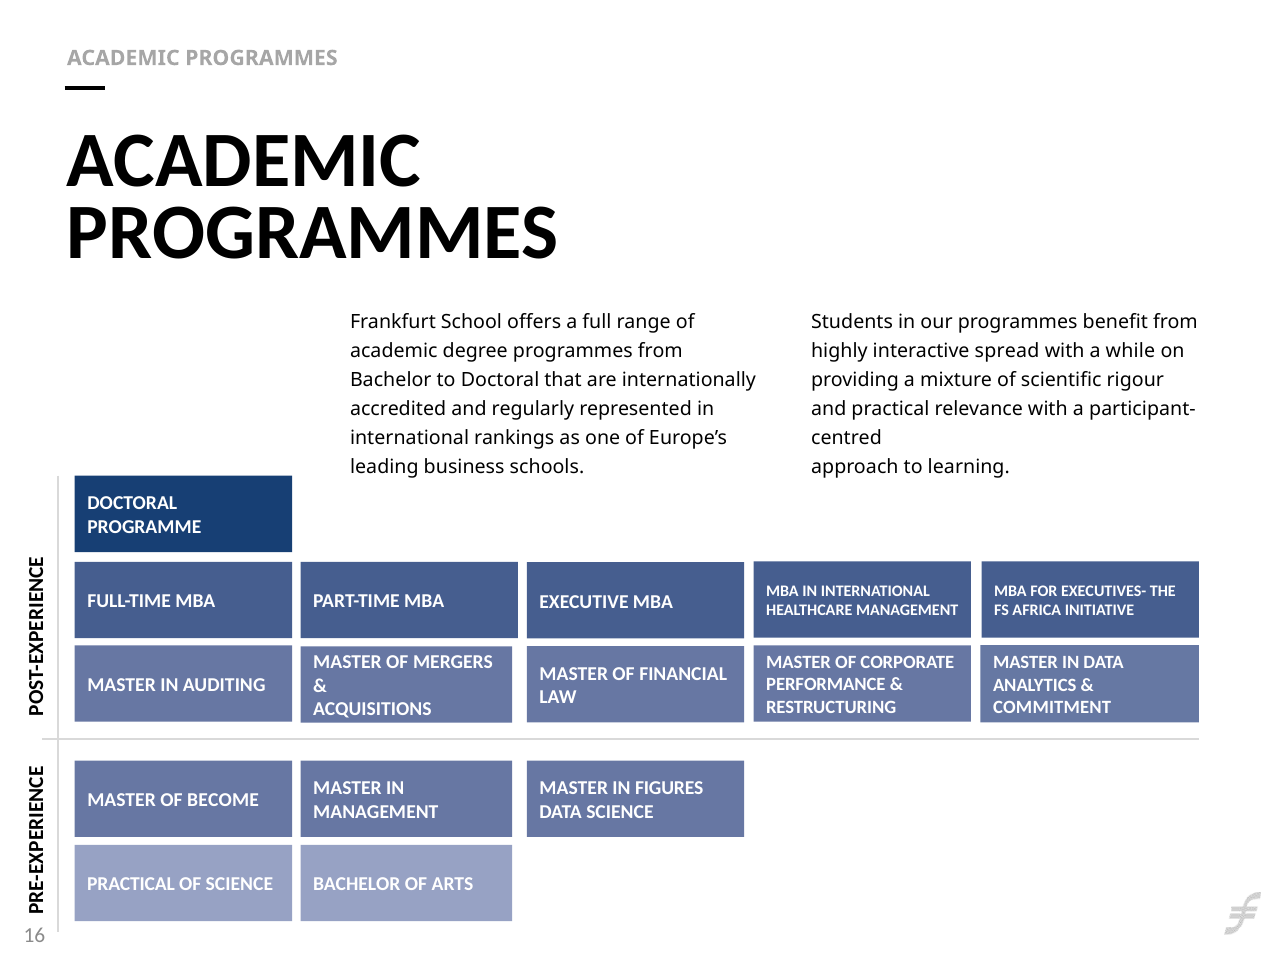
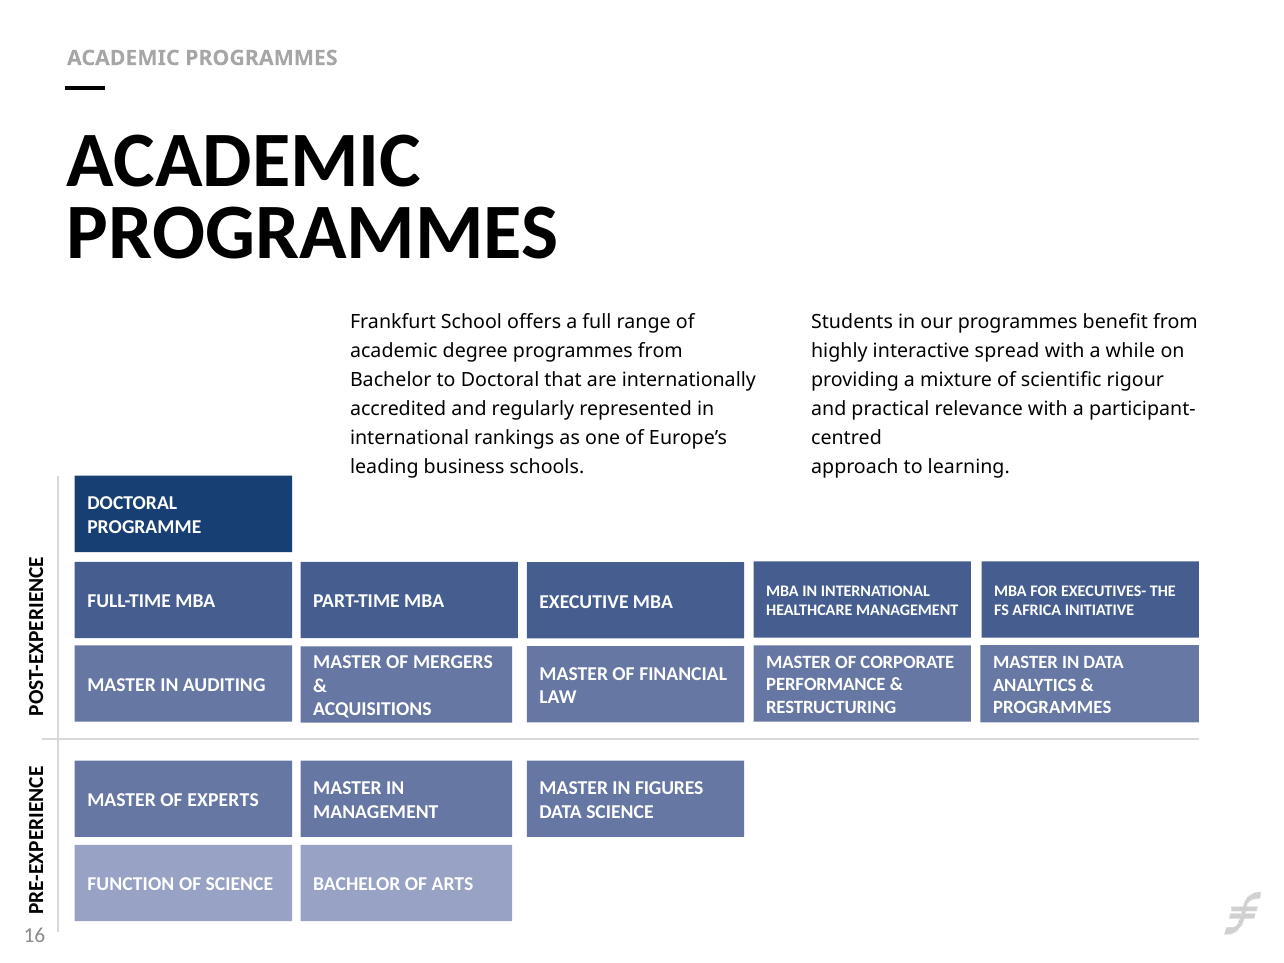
COMMITMENT: COMMITMENT -> PROGRAMMES (1052, 708)
BECOME: BECOME -> EXPERTS (223, 800)
PRACTICAL: PRACTICAL -> FUNCTION (131, 884)
